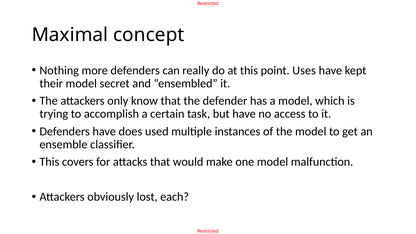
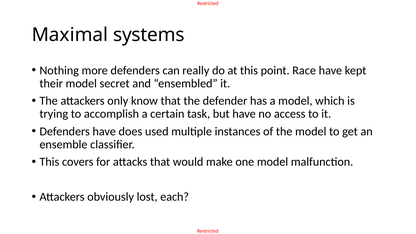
concept: concept -> systems (149, 35)
Uses: Uses -> Race (304, 70)
